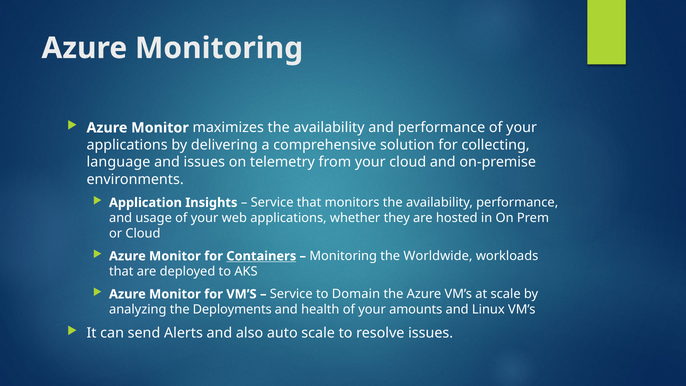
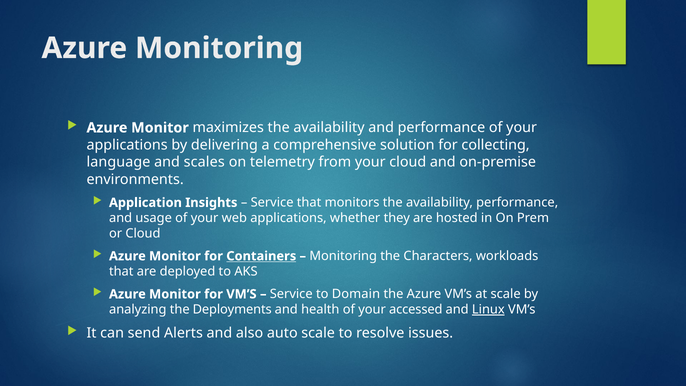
and issues: issues -> scales (204, 162)
Worldwide: Worldwide -> Characters (438, 256)
amounts: amounts -> accessed (416, 309)
Linux underline: none -> present (488, 309)
